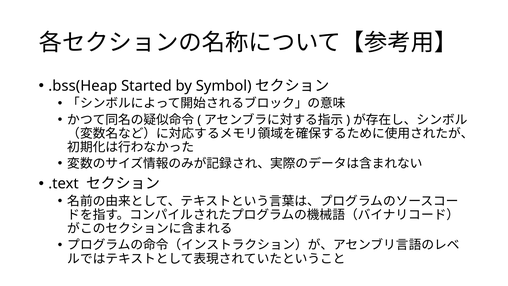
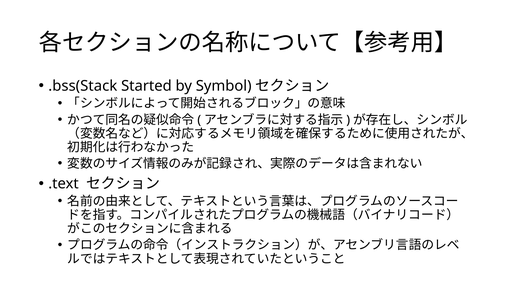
.bss(Heap: .bss(Heap -> .bss(Stack (83, 86)
